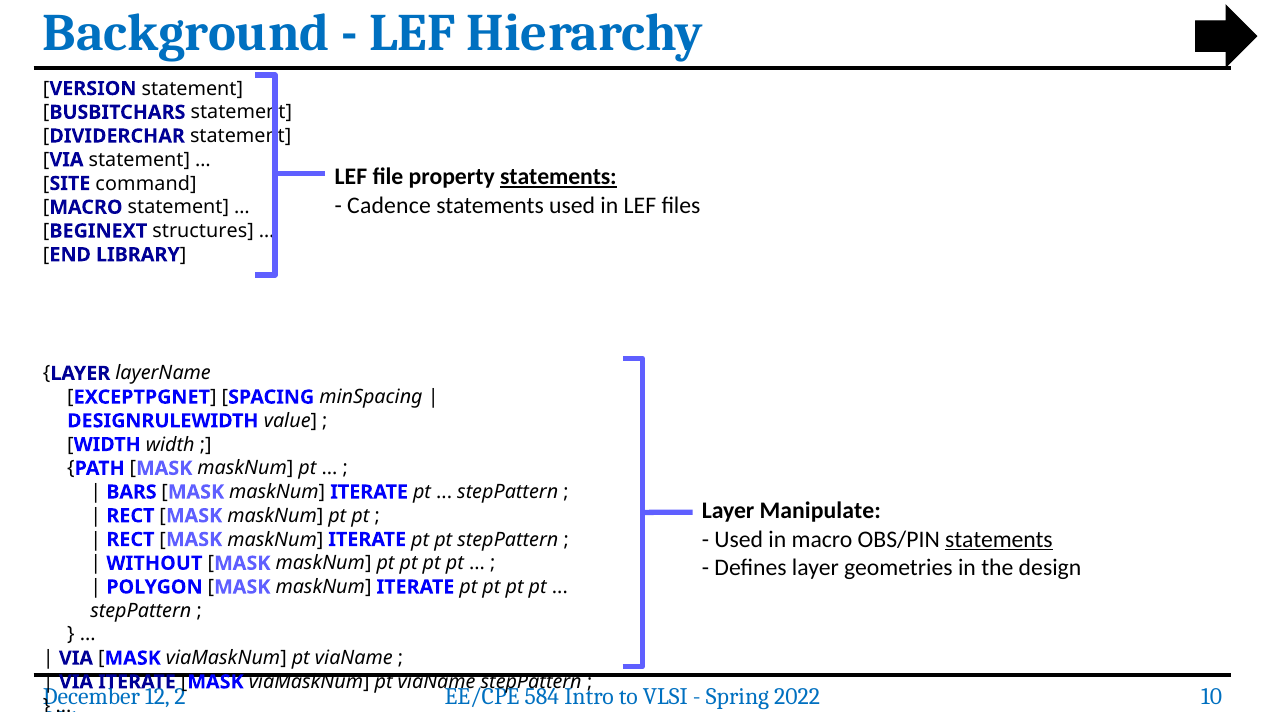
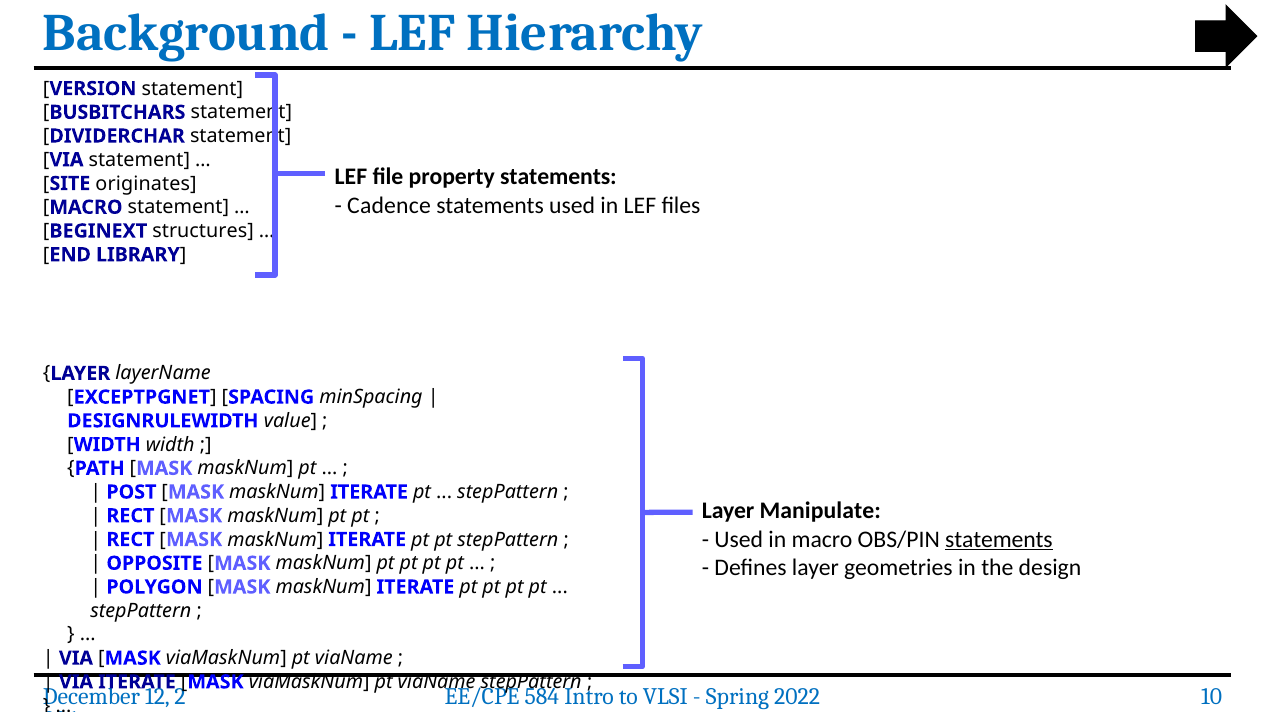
statements underline: present -> none (558, 177)
command: command -> originates (146, 183)
BARS: BARS -> POST (131, 492)
WITHOUT: WITHOUT -> OPPOSITE (155, 563)
